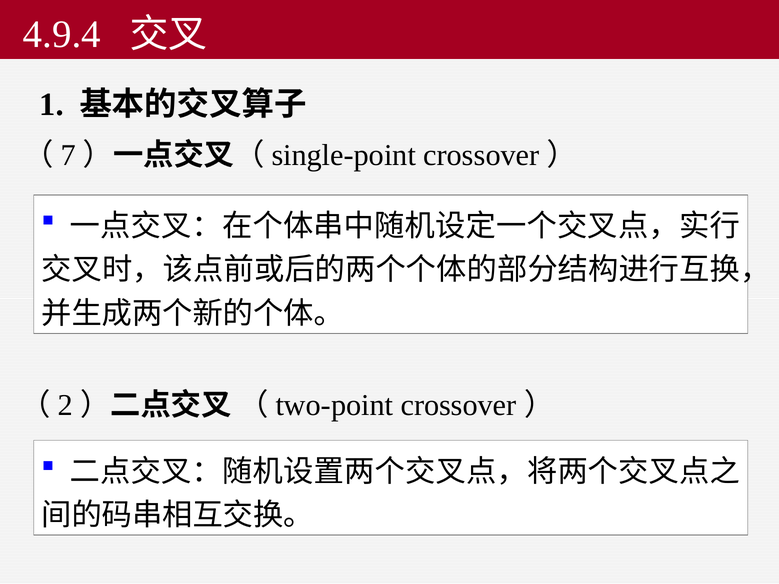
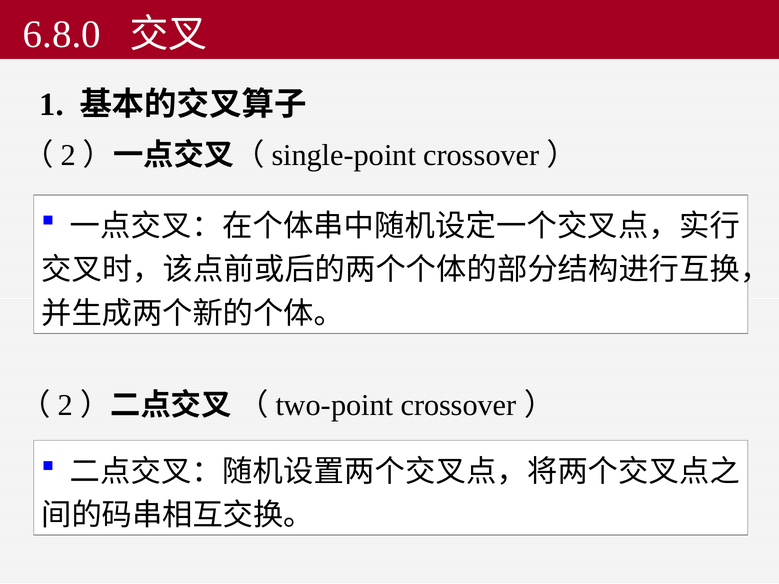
4.9.4: 4.9.4 -> 6.8.0 (62, 34)
7: 7 -> 2 (68, 156)
